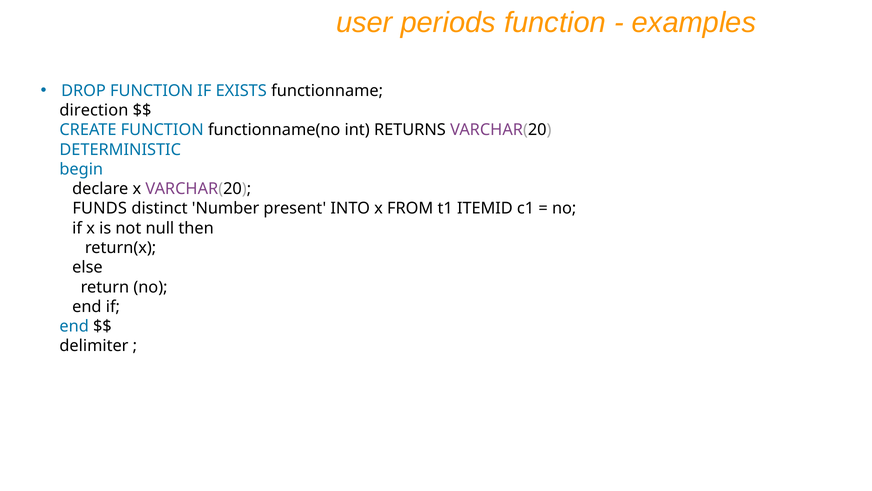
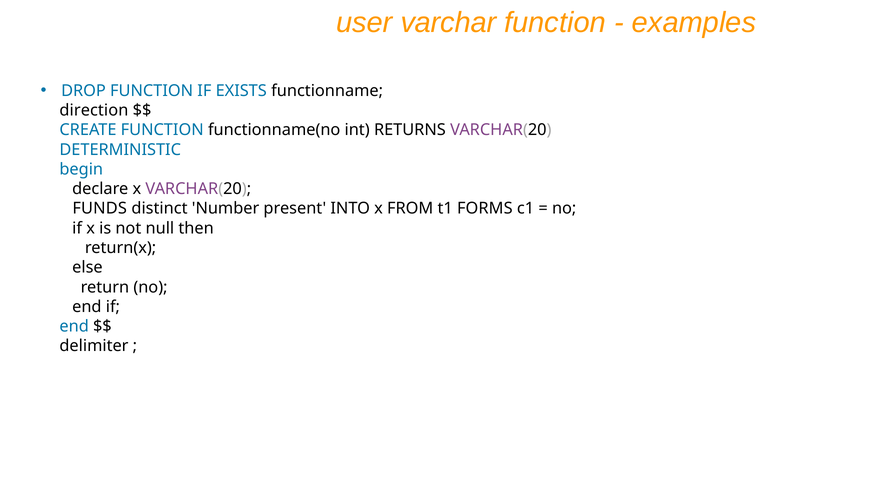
periods: periods -> varchar (448, 23)
ITEMID: ITEMID -> FORMS (485, 208)
